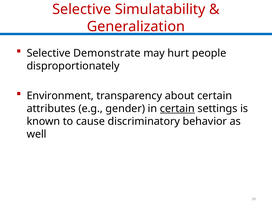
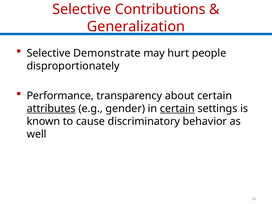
Simulatability: Simulatability -> Contributions (160, 9)
Environment: Environment -> Performance (60, 96)
attributes underline: none -> present (51, 109)
